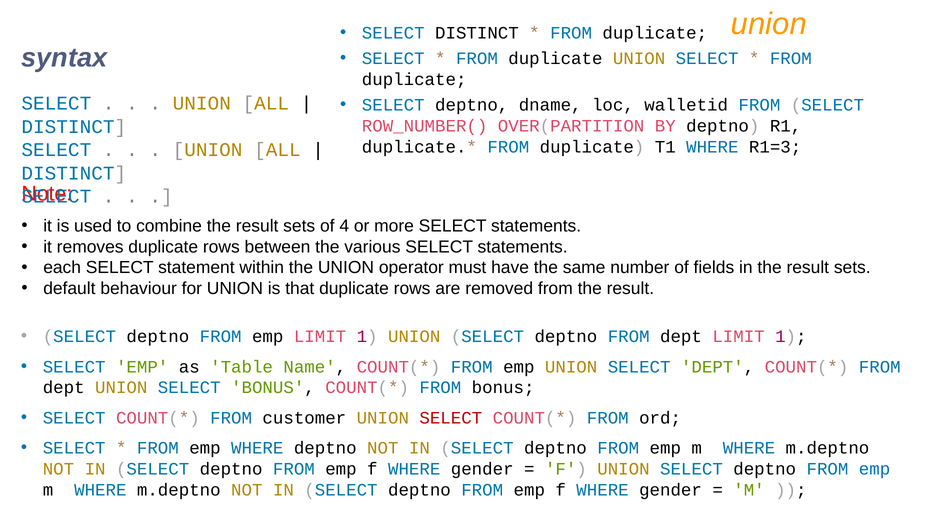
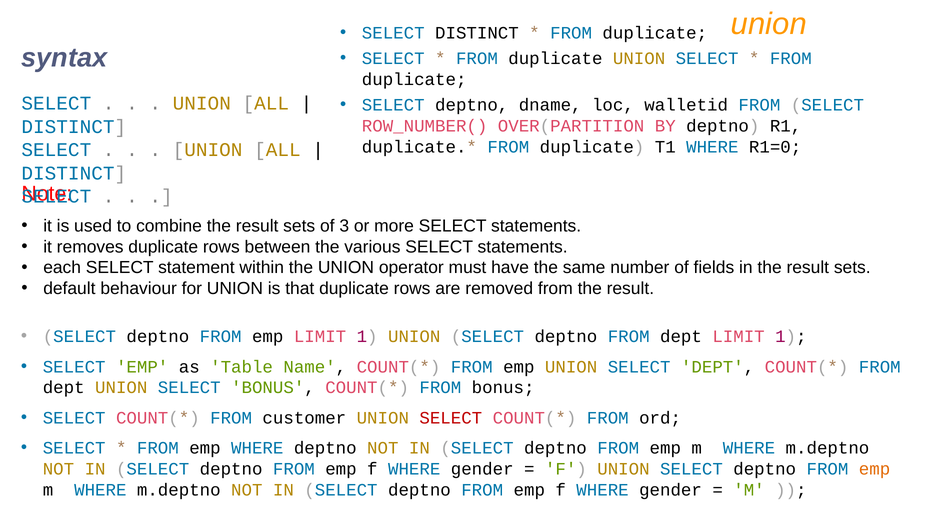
R1=3: R1=3 -> R1=0 (775, 147)
4: 4 -> 3 (344, 226)
emp colour: blue -> orange (875, 469)
